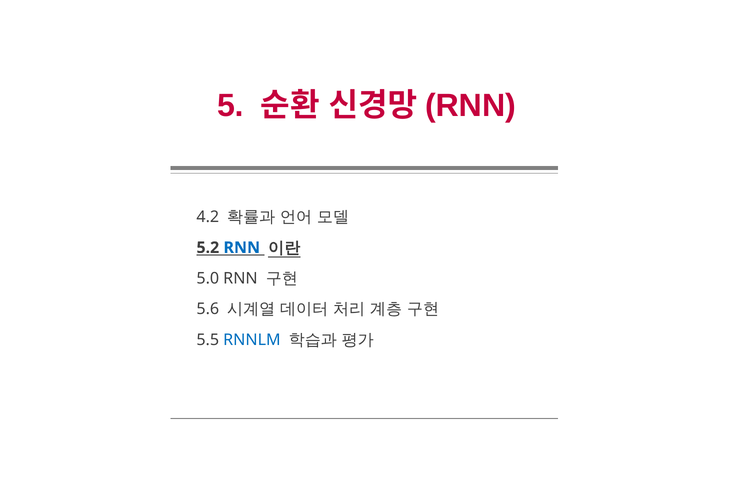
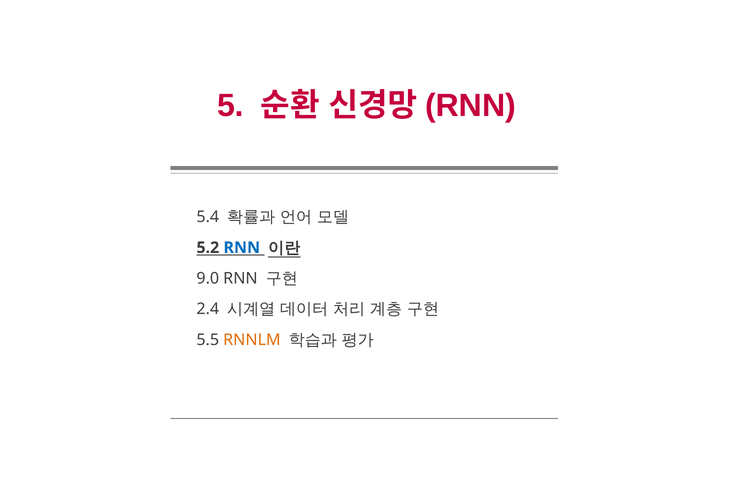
4.2: 4.2 -> 5.4 (208, 217)
5.0: 5.0 -> 9.0 (208, 278)
5.6: 5.6 -> 2.4 (208, 309)
RNNLM colour: blue -> orange (252, 340)
